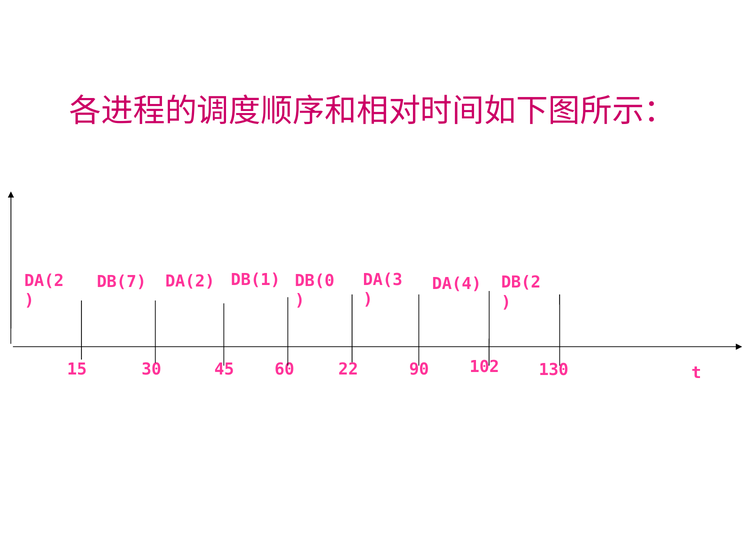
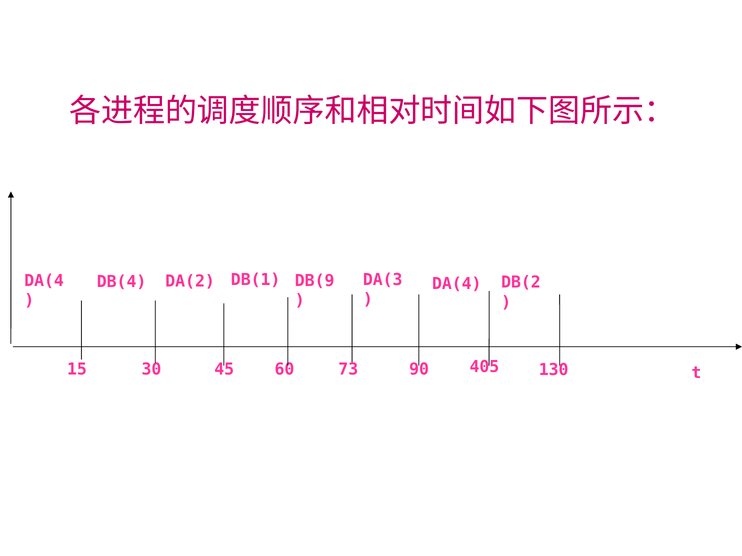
DA(2: DA(2 -> DA(4 (44, 281)
DB(7: DB(7 -> DB(4 (122, 282)
DB(0: DB(0 -> DB(9 (315, 281)
22: 22 -> 73 (348, 369)
102: 102 -> 405 (484, 367)
